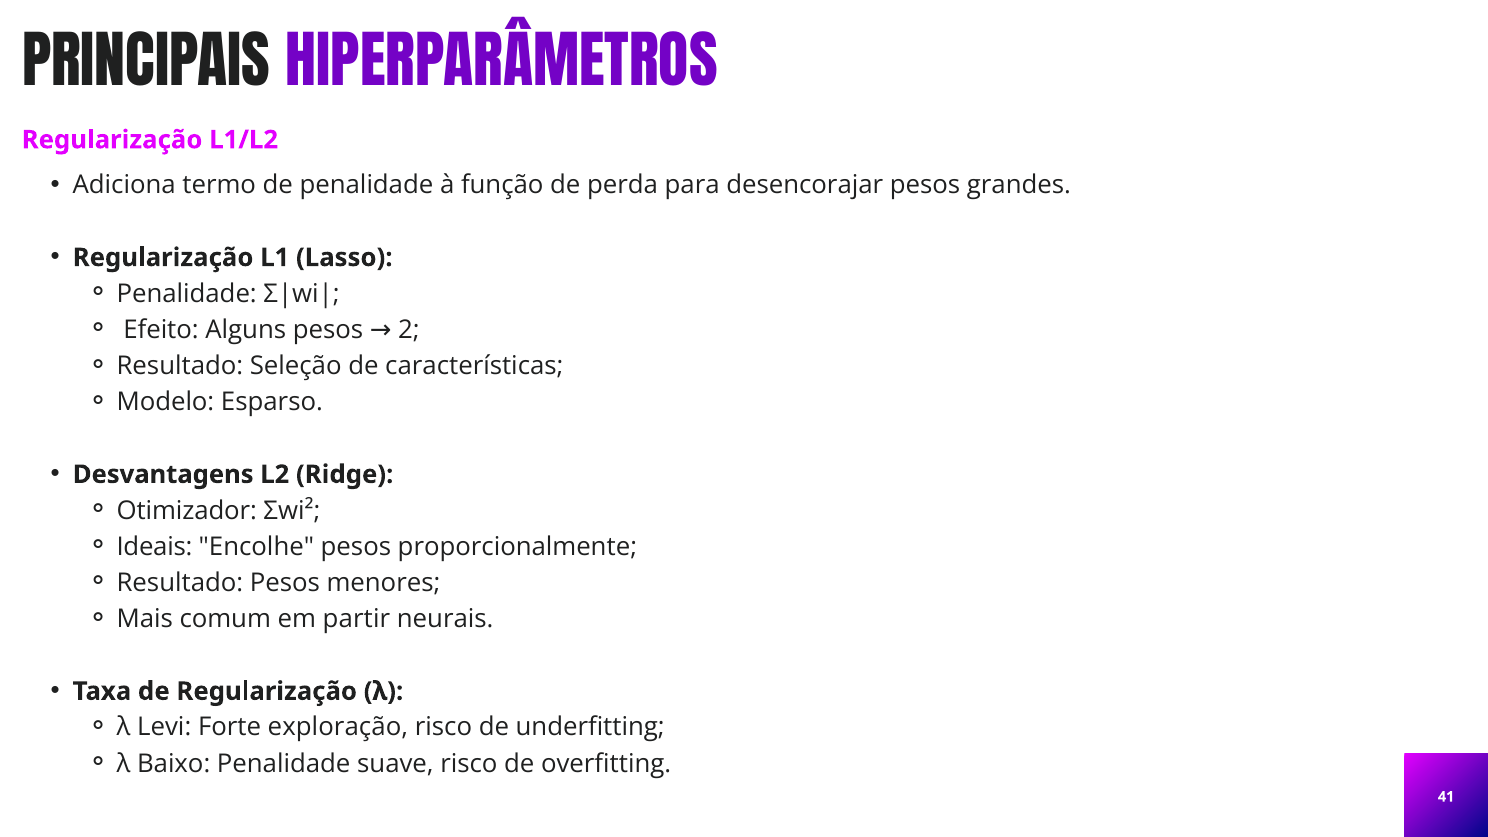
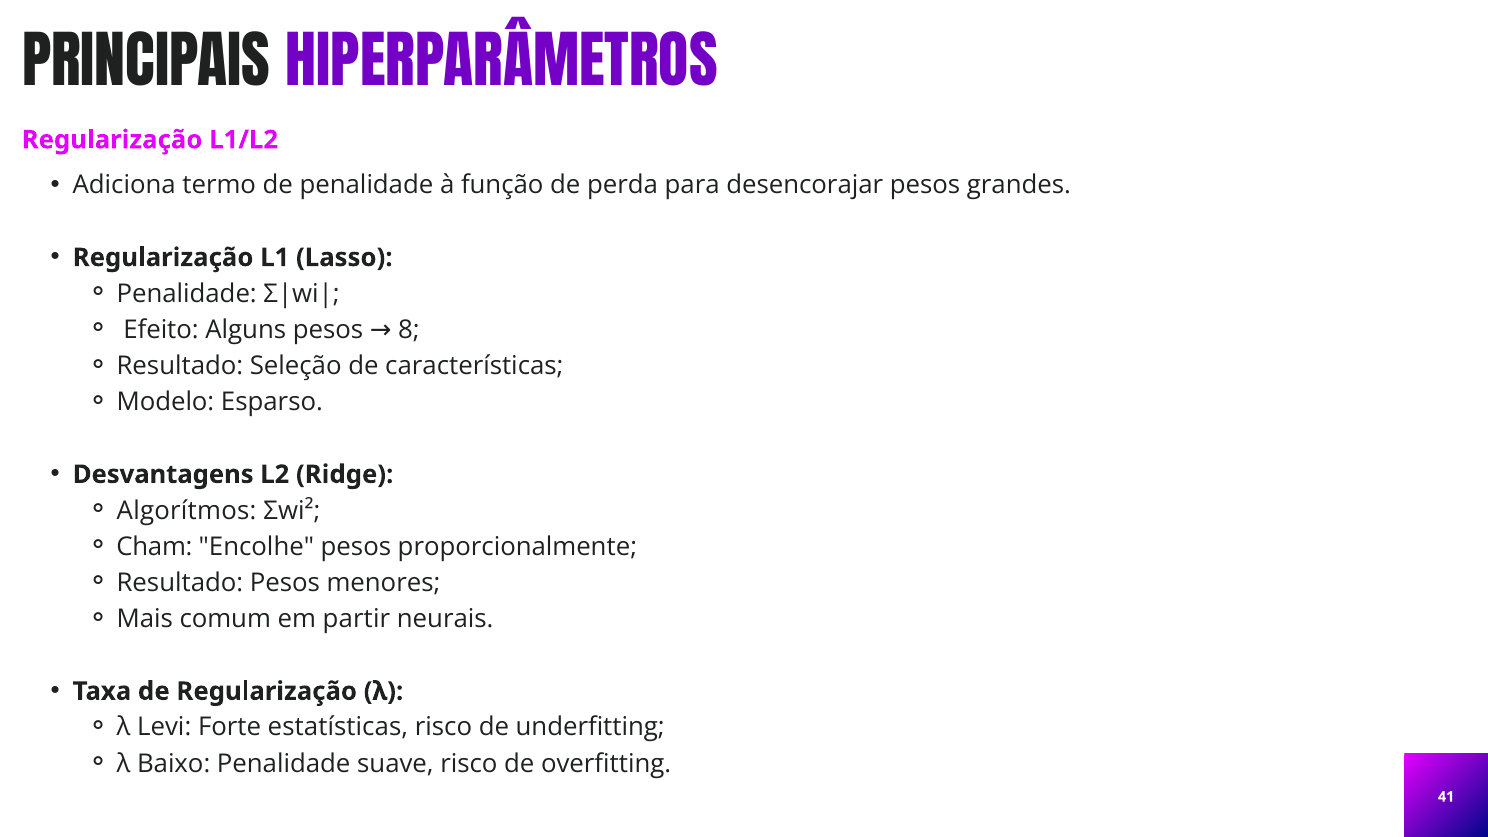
2: 2 -> 8 (409, 330)
Otimizador: Otimizador -> Algorítmos (187, 511)
Ideais: Ideais -> Cham (154, 547)
exploração: exploração -> estatísticas (338, 727)
